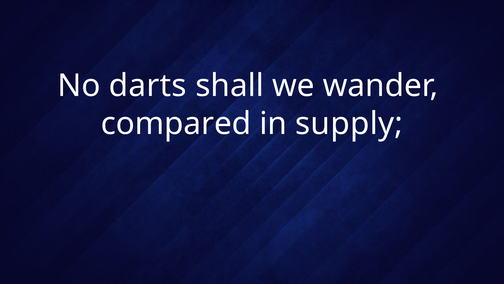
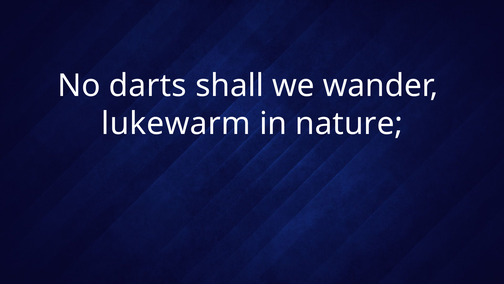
compared: compared -> lukewarm (176, 123)
supply: supply -> nature (349, 123)
